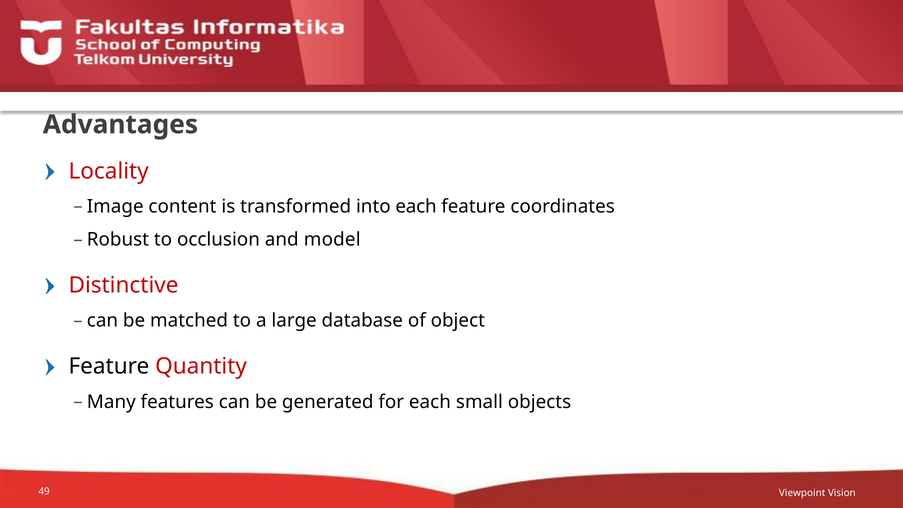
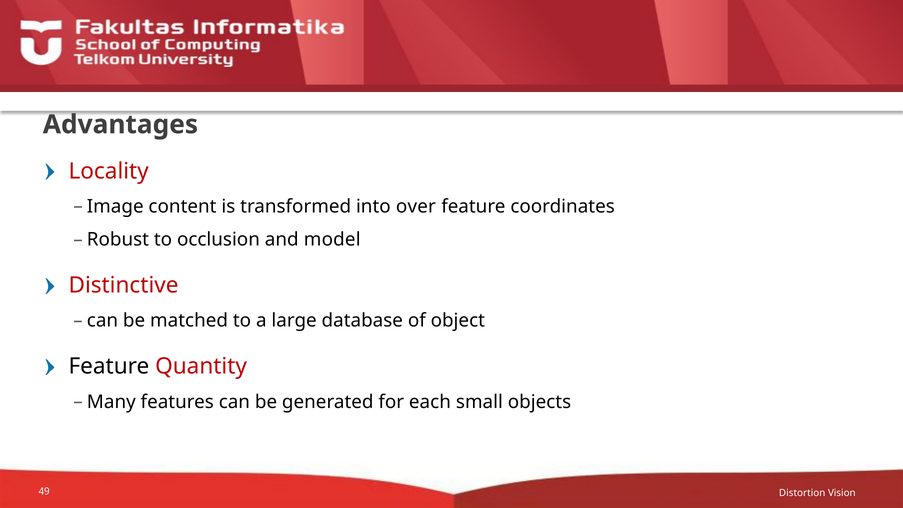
into each: each -> over (416, 206)
Viewpoint: Viewpoint -> Distortion (802, 493)
